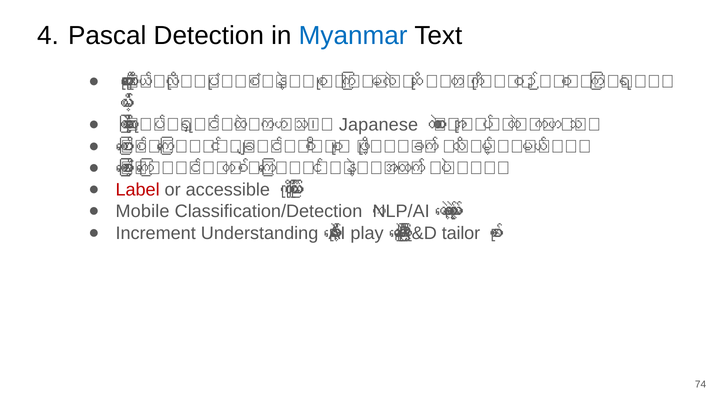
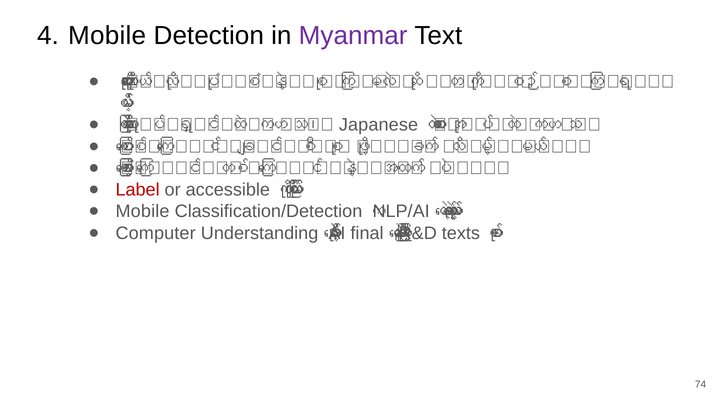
Pascal: Pascal -> Mobile (107, 36)
Myanmar colour: blue -> purple (353, 36)
Increment: Increment -> Computer (156, 234)
play: play -> final (367, 234)
tailor: tailor -> texts (461, 234)
